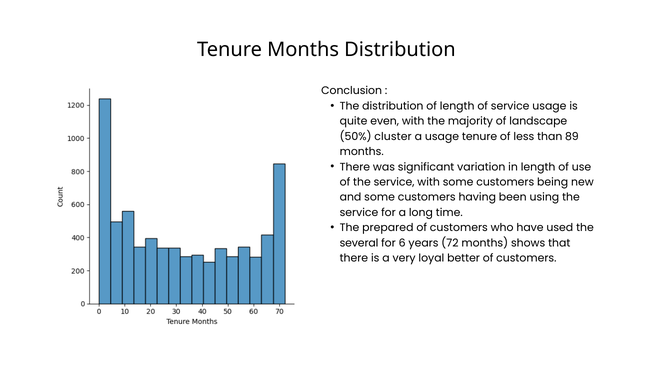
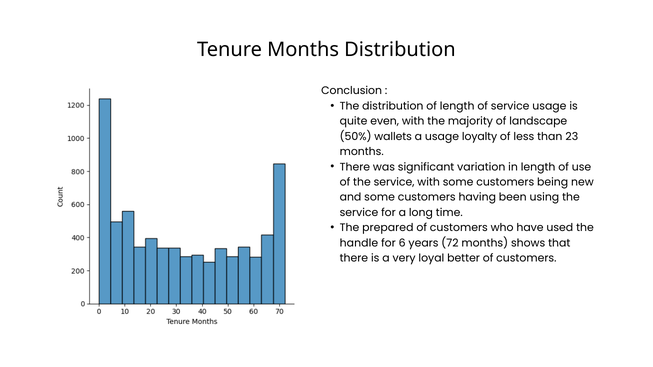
cluster: cluster -> wallets (393, 137)
usage tenure: tenure -> loyalty (480, 137)
89: 89 -> 23 (572, 137)
several: several -> handle (359, 243)
